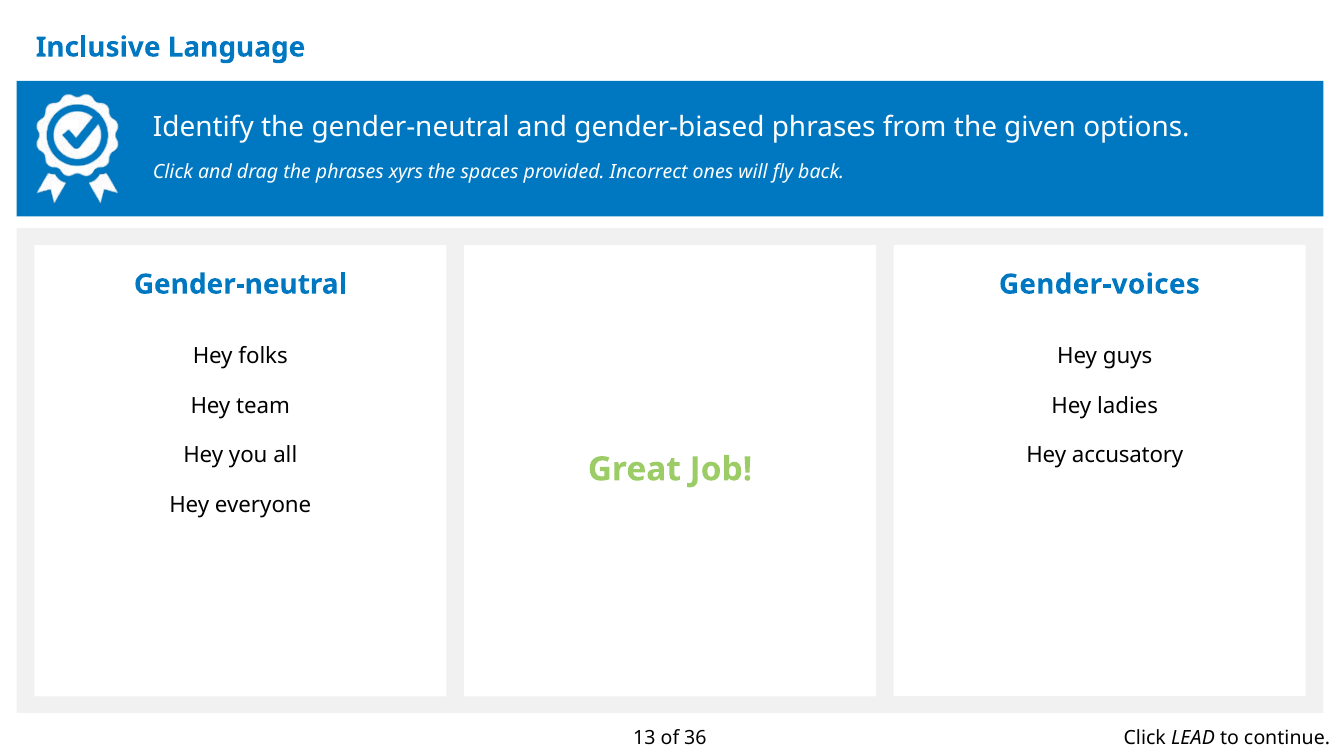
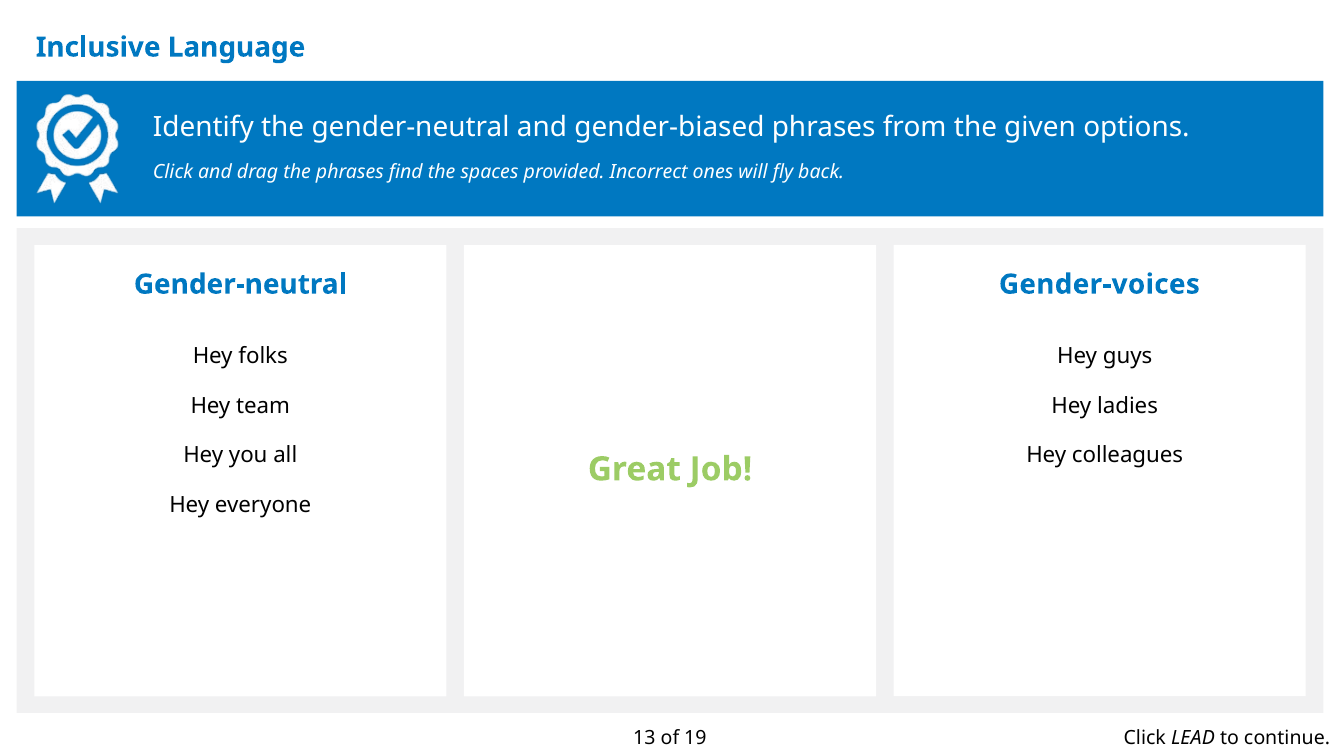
xyrs: xyrs -> find (406, 172)
accusatory: accusatory -> colleagues (1128, 455)
36: 36 -> 19 (695, 738)
